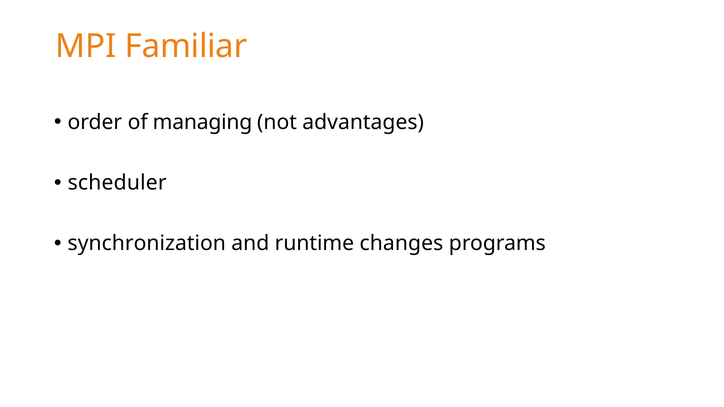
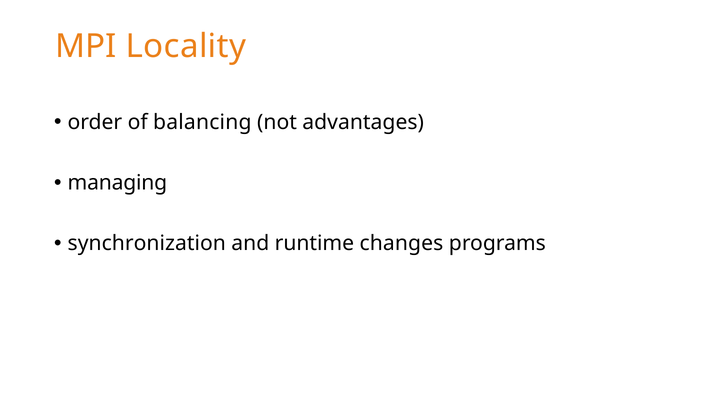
Familiar: Familiar -> Locality (186, 46)
managing: managing -> balancing (202, 122)
scheduler: scheduler -> managing (117, 183)
